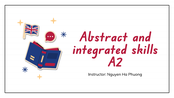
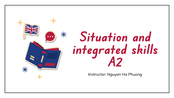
Abstract: Abstract -> Situation (104, 37)
